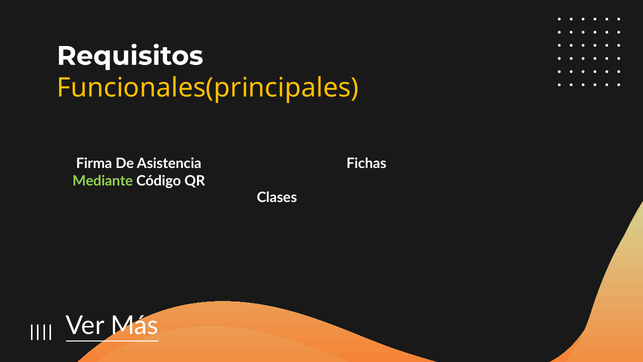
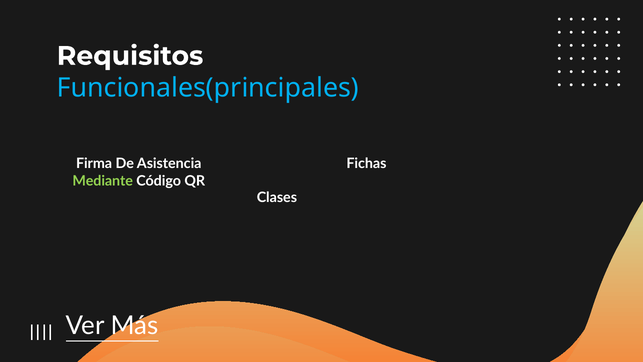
Funcionales(principales colour: yellow -> light blue (208, 88)
